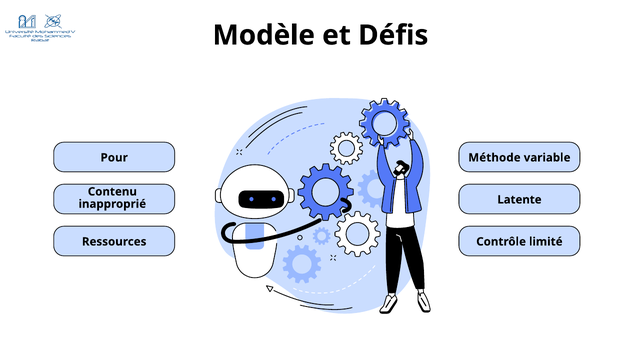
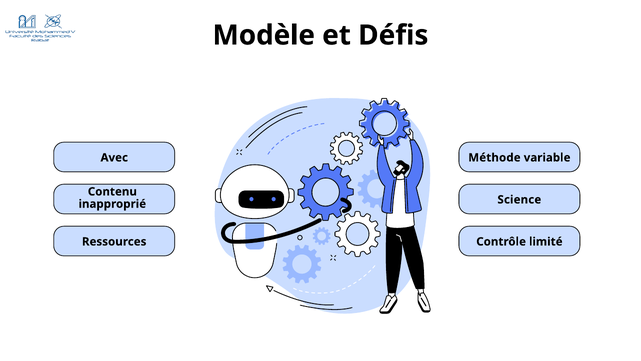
Pour: Pour -> Avec (114, 157)
Latente: Latente -> Science (519, 199)
